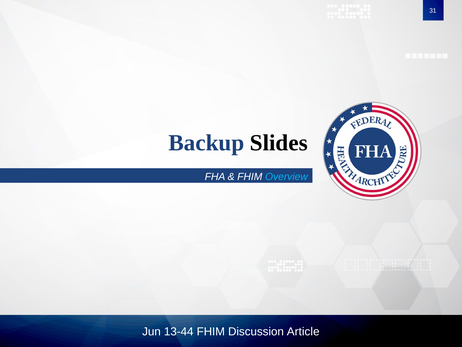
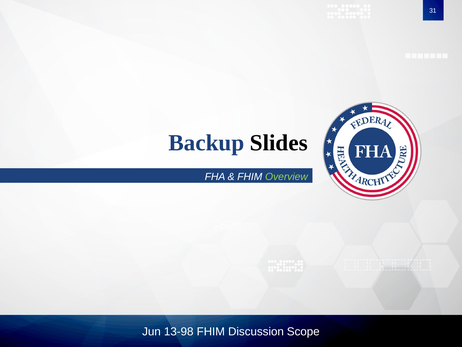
Overview colour: light blue -> light green (286, 177)
13-44: 13-44 -> 13-98 (179, 331)
Article: Article -> Scope (303, 331)
